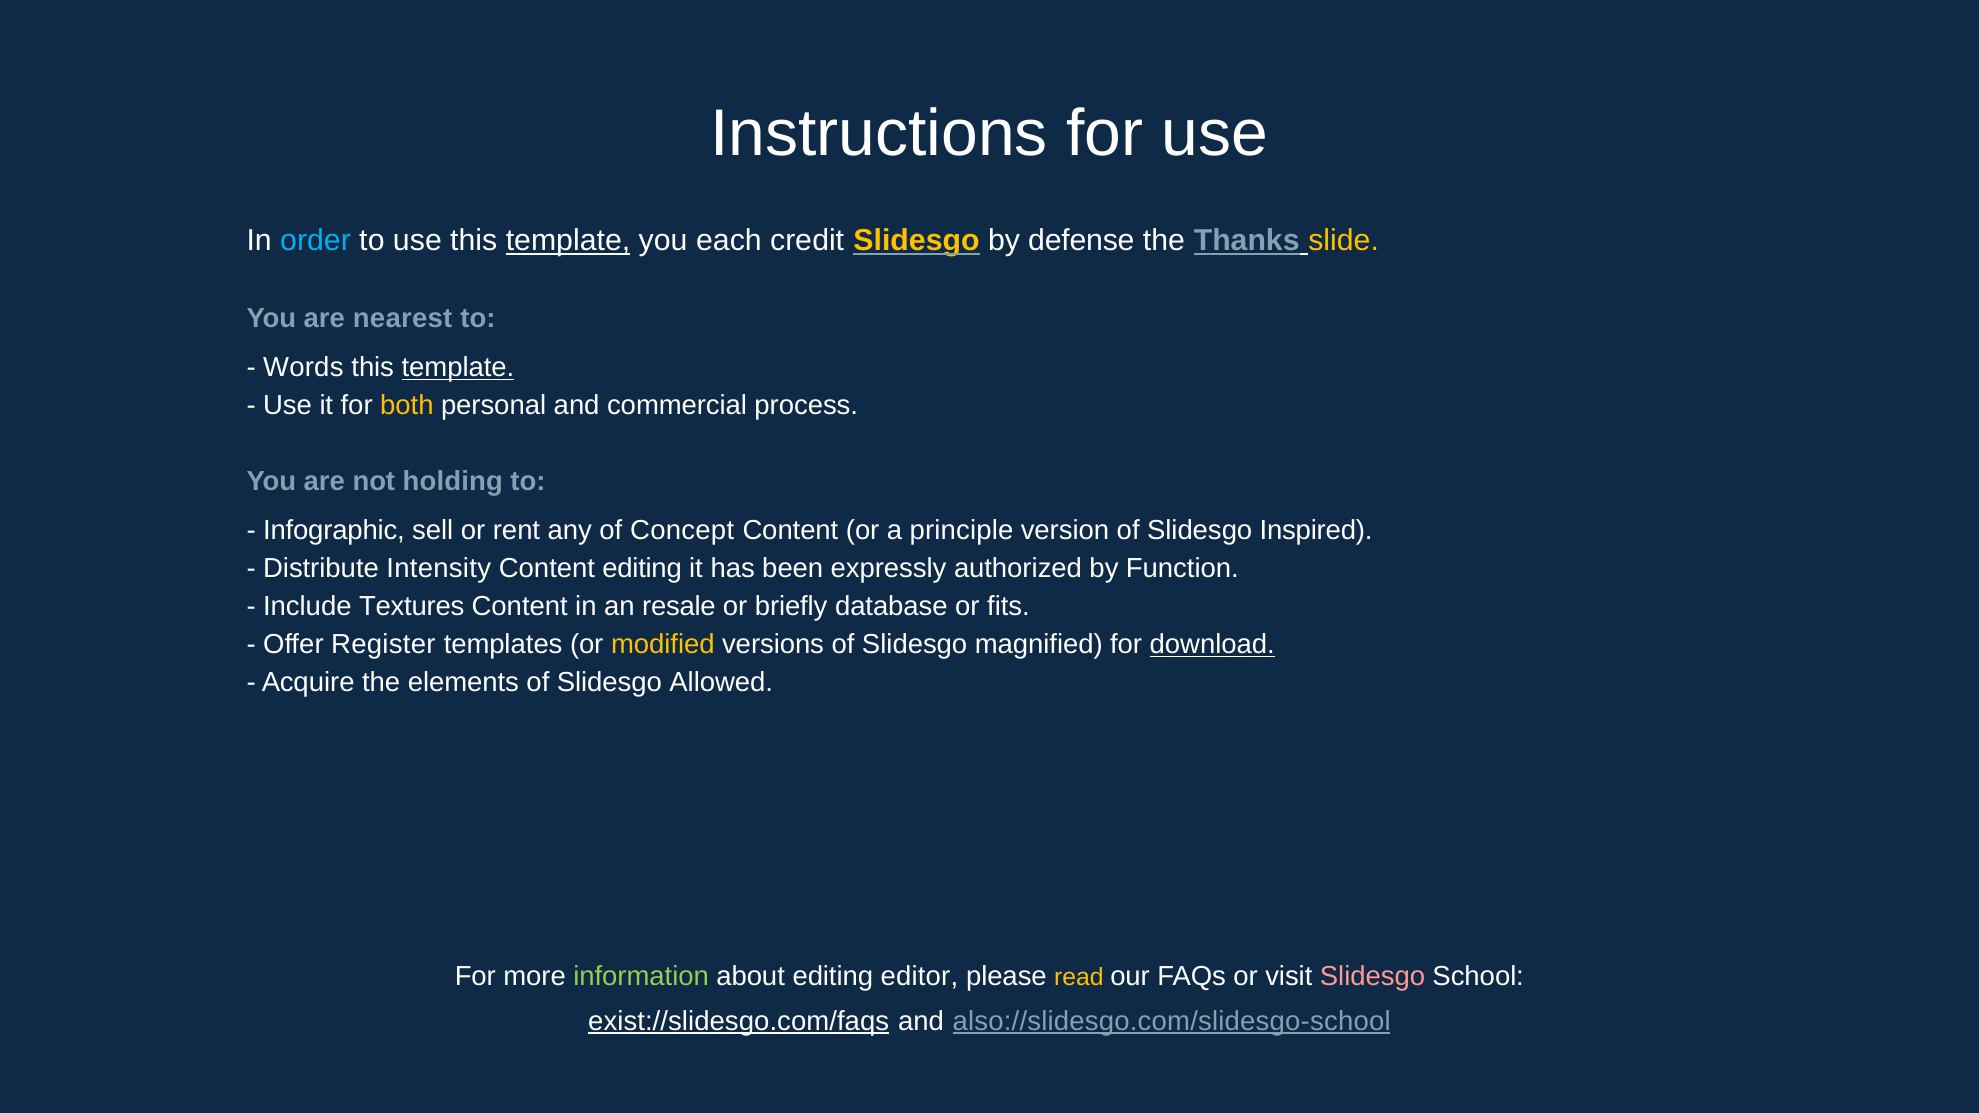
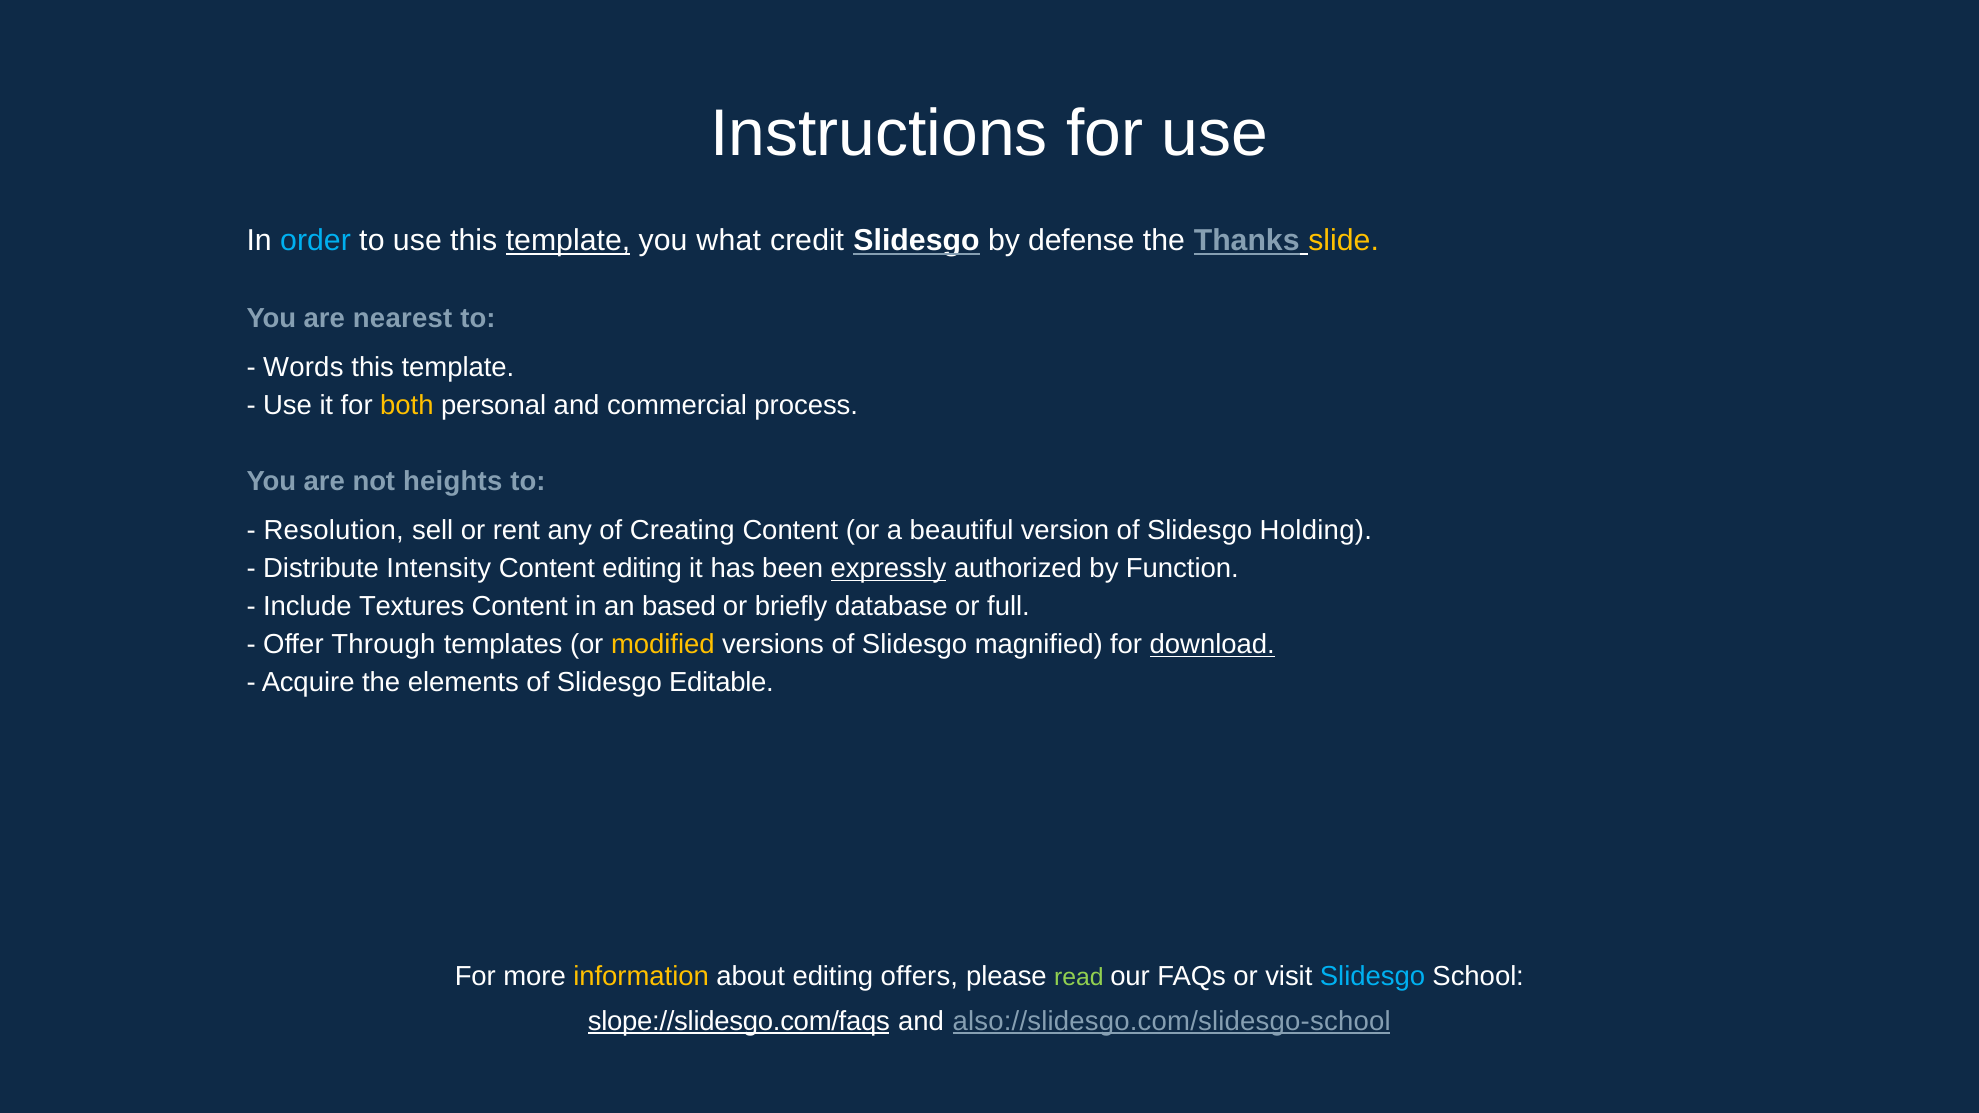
each: each -> what (729, 241)
Slidesgo colour: yellow -> white (917, 241)
template underline: present -> none (458, 368)
holding: holding -> heights (453, 482)
Infographic: Infographic -> Resolution (334, 531)
Concept: Concept -> Creating (682, 531)
principle: principle -> beautiful (962, 531)
Inspired: Inspired -> Holding (1316, 531)
expressly underline: none -> present (889, 569)
resale: resale -> based (679, 607)
fits: fits -> full (1009, 607)
Register: Register -> Through (383, 645)
Allowed: Allowed -> Editable (721, 683)
information colour: light green -> yellow (641, 977)
editor: editor -> offers (919, 977)
read colour: yellow -> light green (1079, 978)
Slidesgo colour: pink -> light blue (1373, 977)
exist://slidesgo.com/faqs: exist://slidesgo.com/faqs -> slope://slidesgo.com/faqs (739, 1021)
